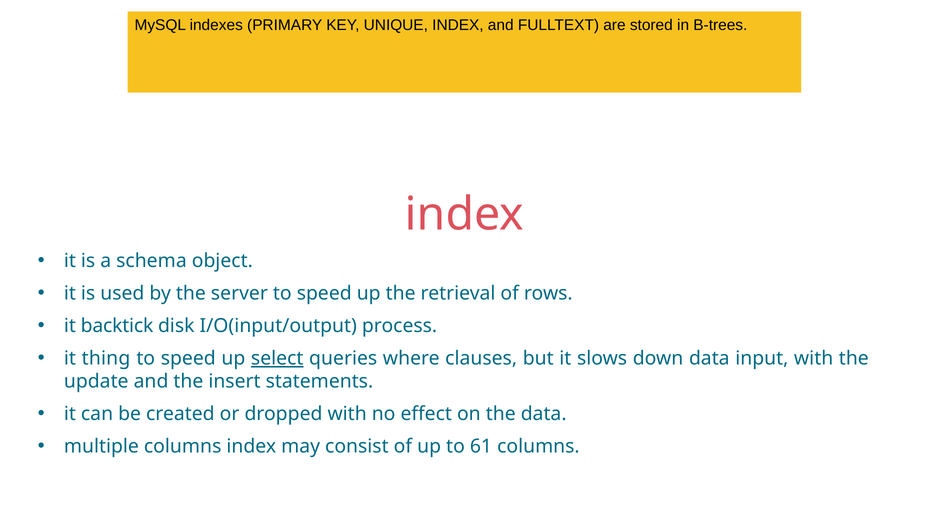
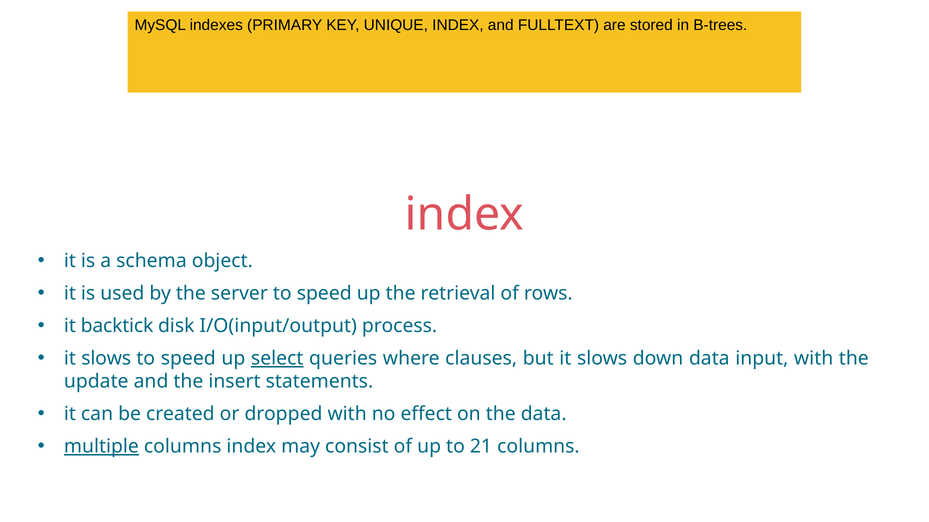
thing: thing -> slows (106, 359)
multiple underline: none -> present (101, 447)
61: 61 -> 21 (481, 447)
